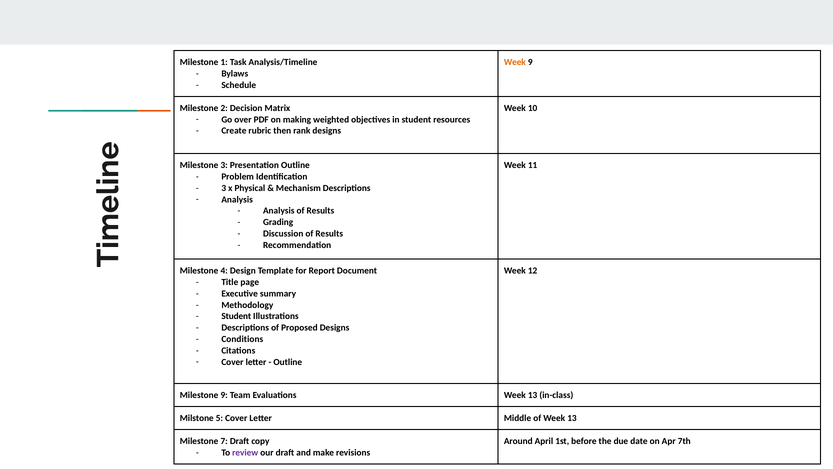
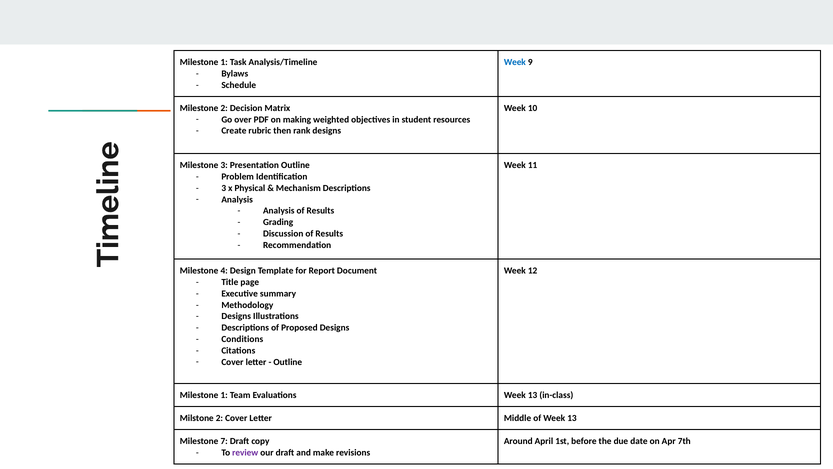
Week colour: orange -> blue (515, 62)
Student: Student -> Designs (236, 316)
9: 9 -> 1 (224, 395)
Milstone 5: 5 -> 2 (219, 418)
